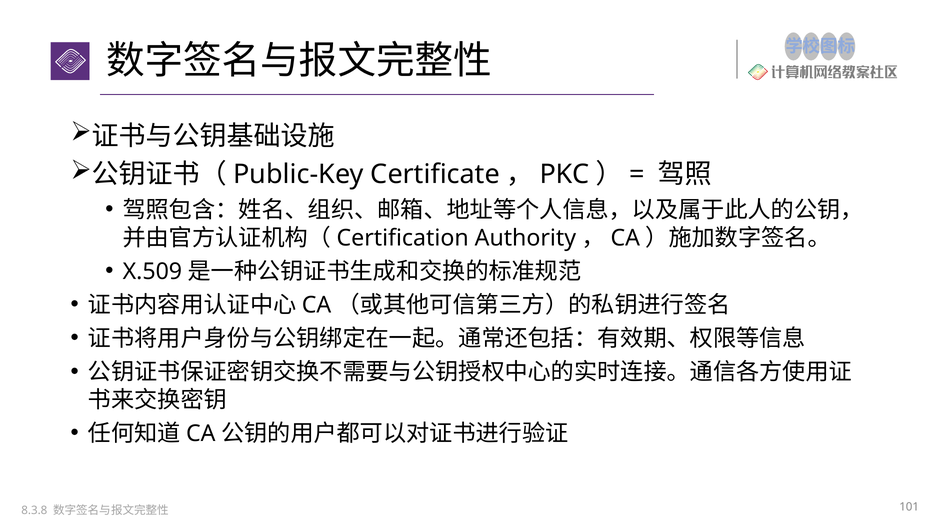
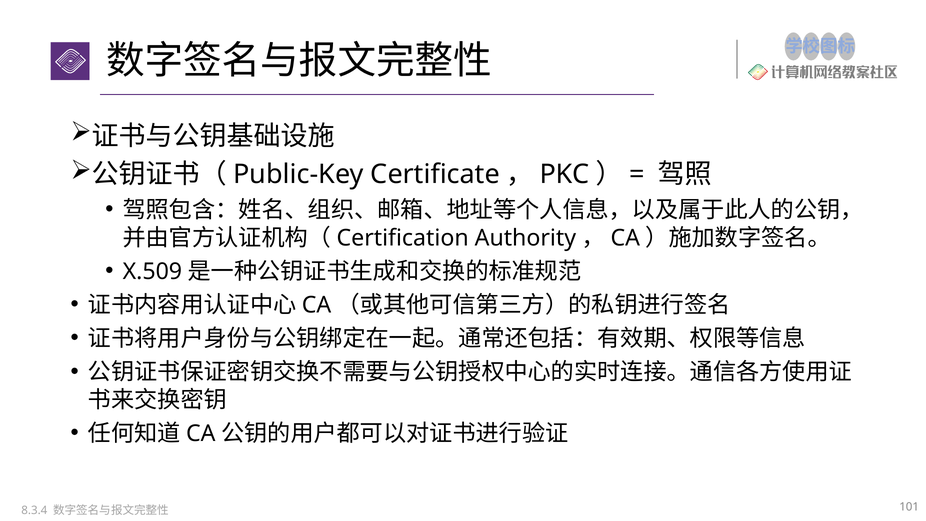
8.3.8: 8.3.8 -> 8.3.4 (34, 510)
